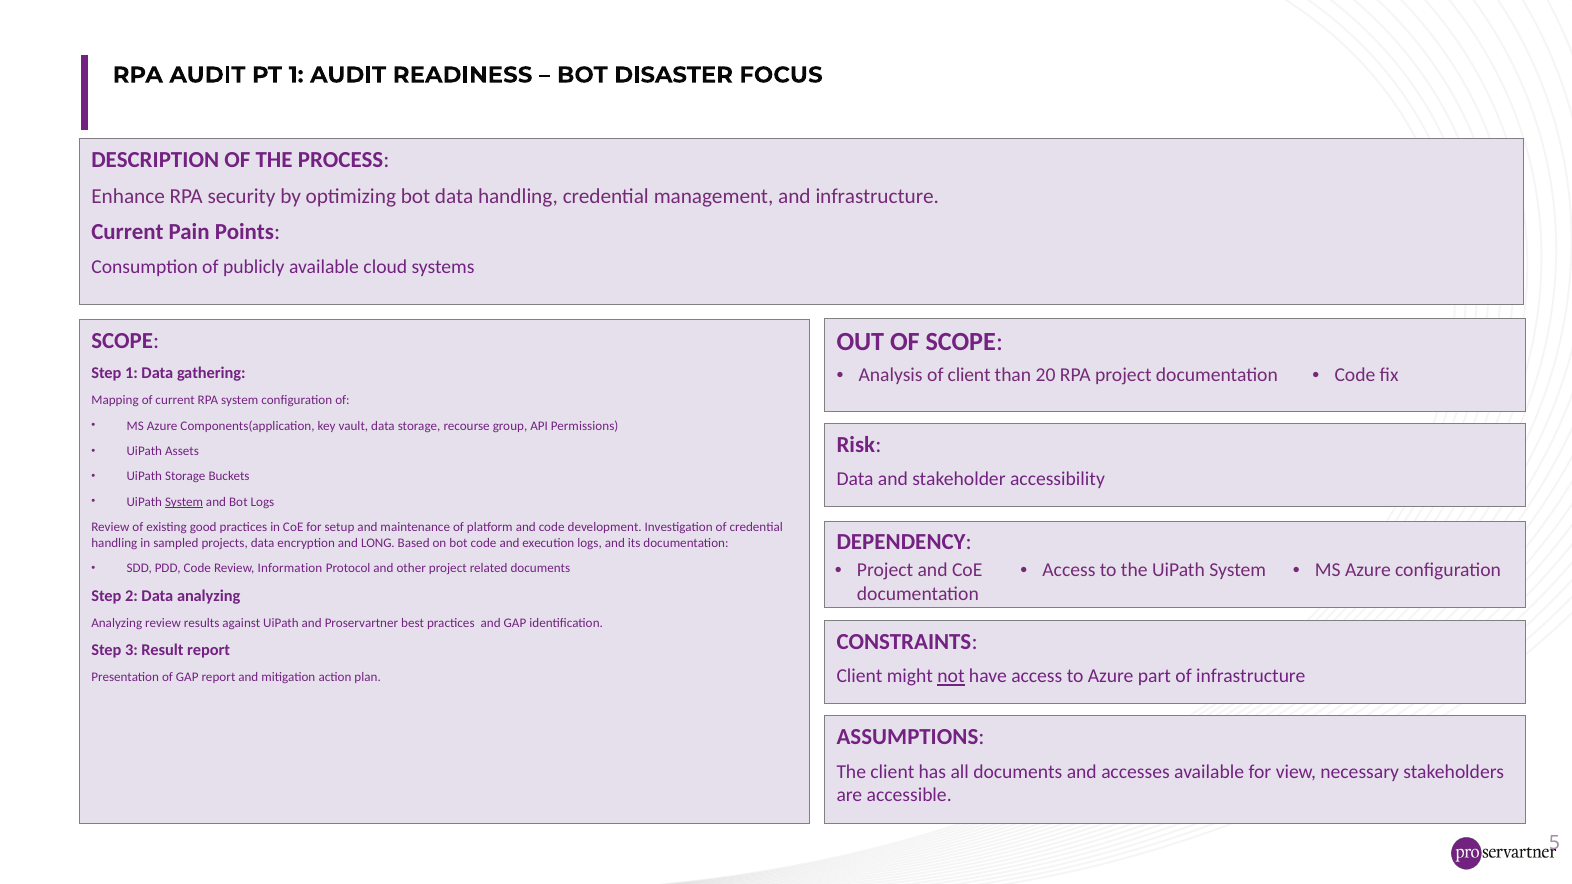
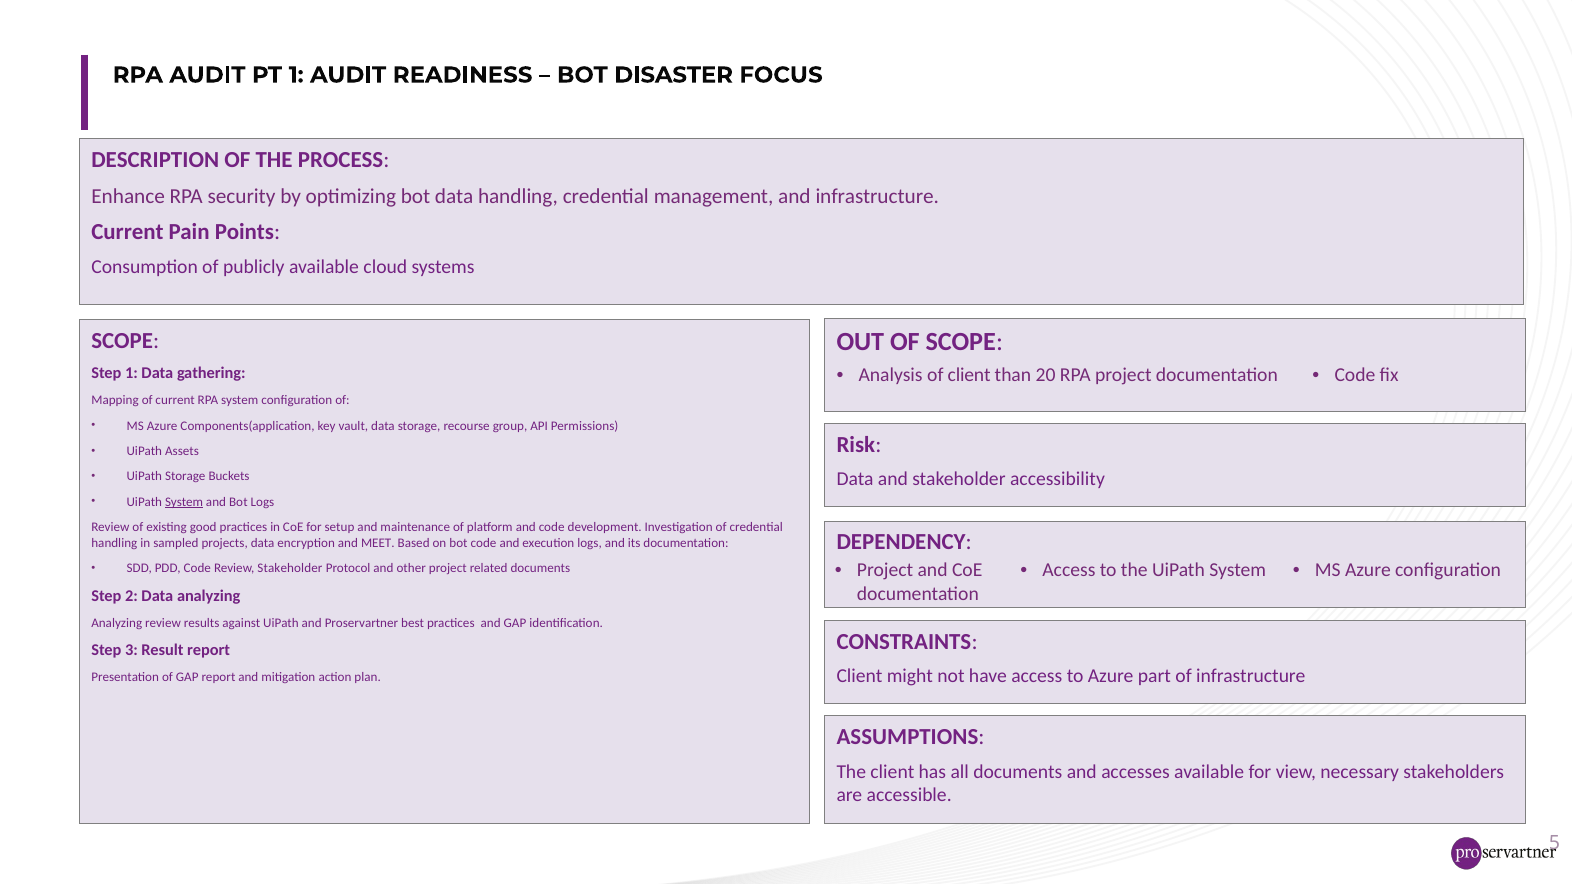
LONG: LONG -> MEET (378, 543)
Review Information: Information -> Stakeholder (290, 568)
not underline: present -> none (951, 677)
